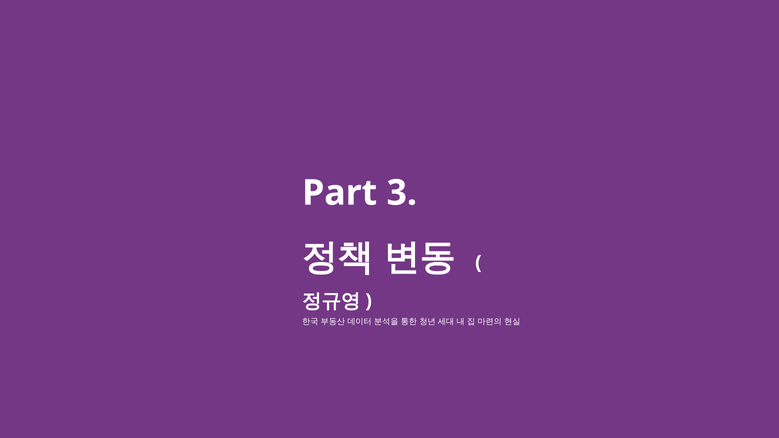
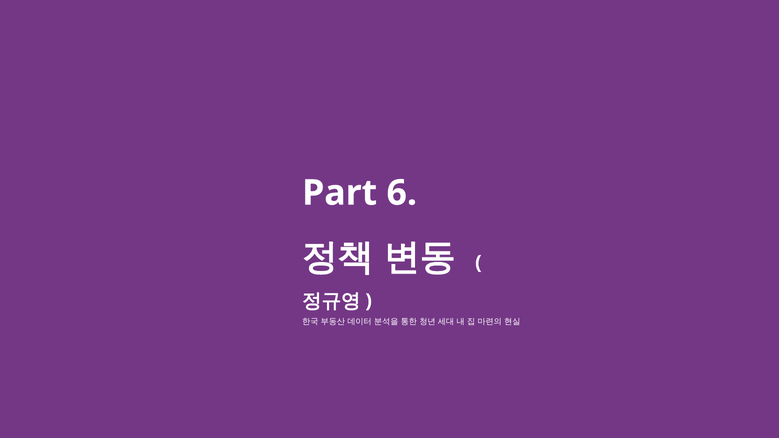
3: 3 -> 6 (402, 193)
